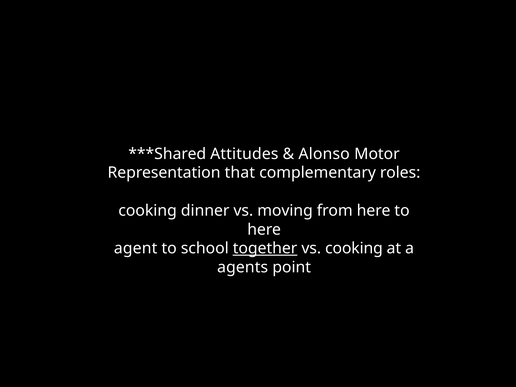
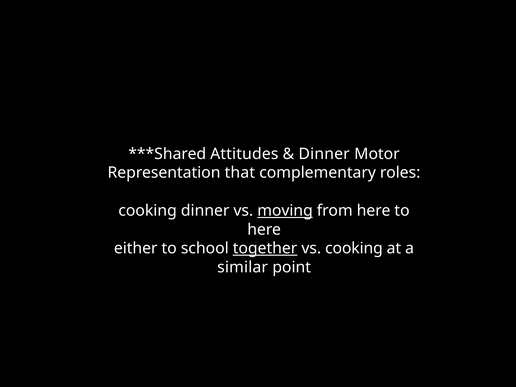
Alonso: Alonso -> Dinner (324, 154)
moving underline: none -> present (285, 211)
agent: agent -> either (136, 248)
agents: agents -> similar (243, 267)
